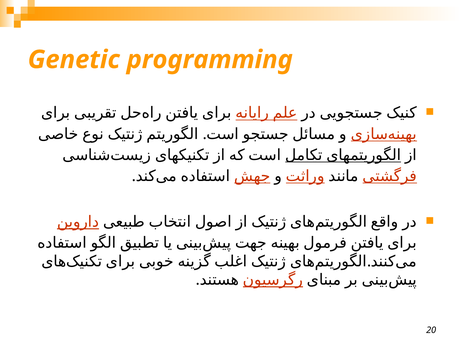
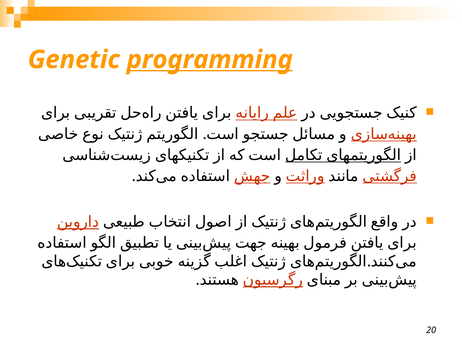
programming underline: none -> present (210, 60)
